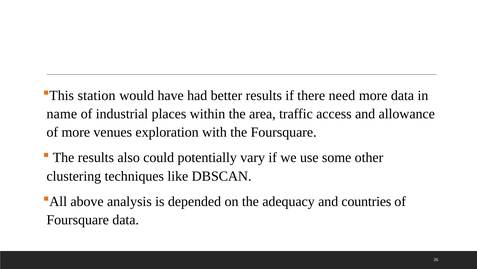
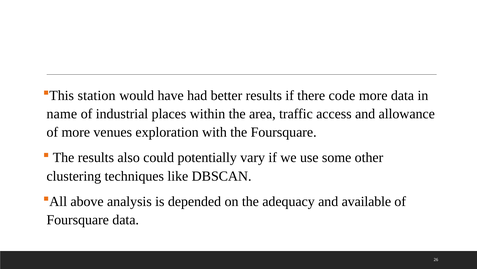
need: need -> code (342, 95)
countries: countries -> available (366, 201)
